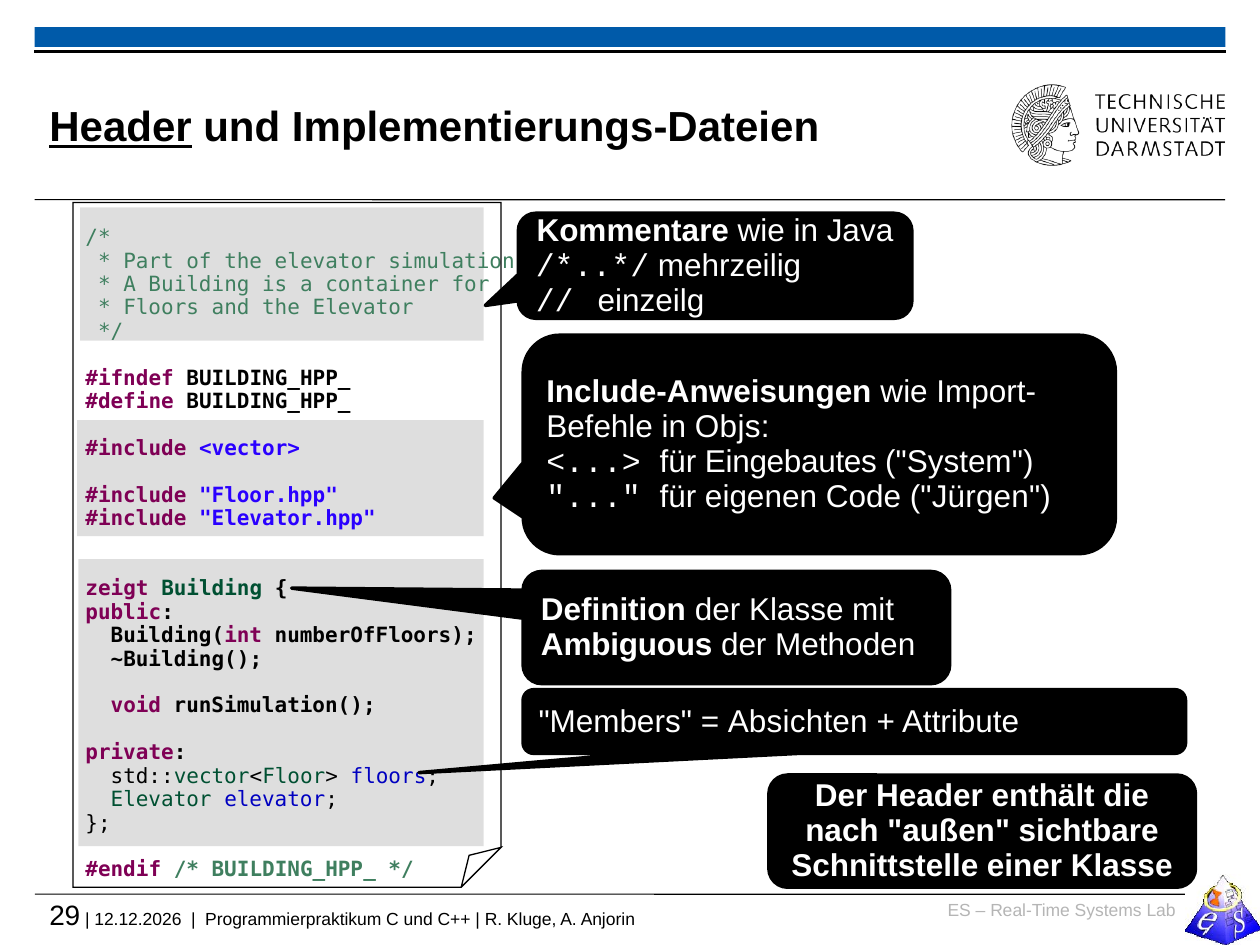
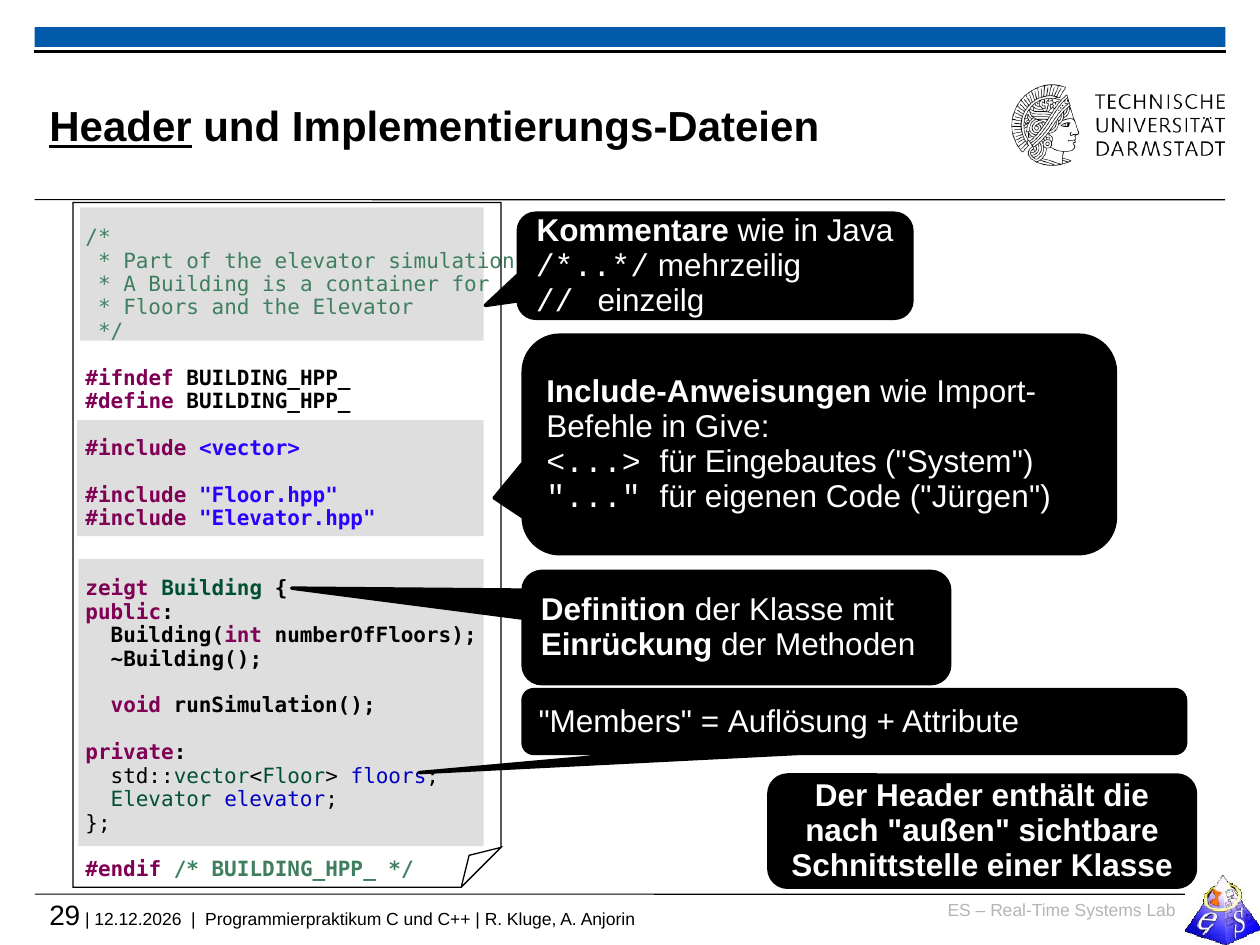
Objs: Objs -> Give (732, 427)
Ambiguous: Ambiguous -> Einrückung (627, 645)
Absichten: Absichten -> Auflösung (798, 722)
